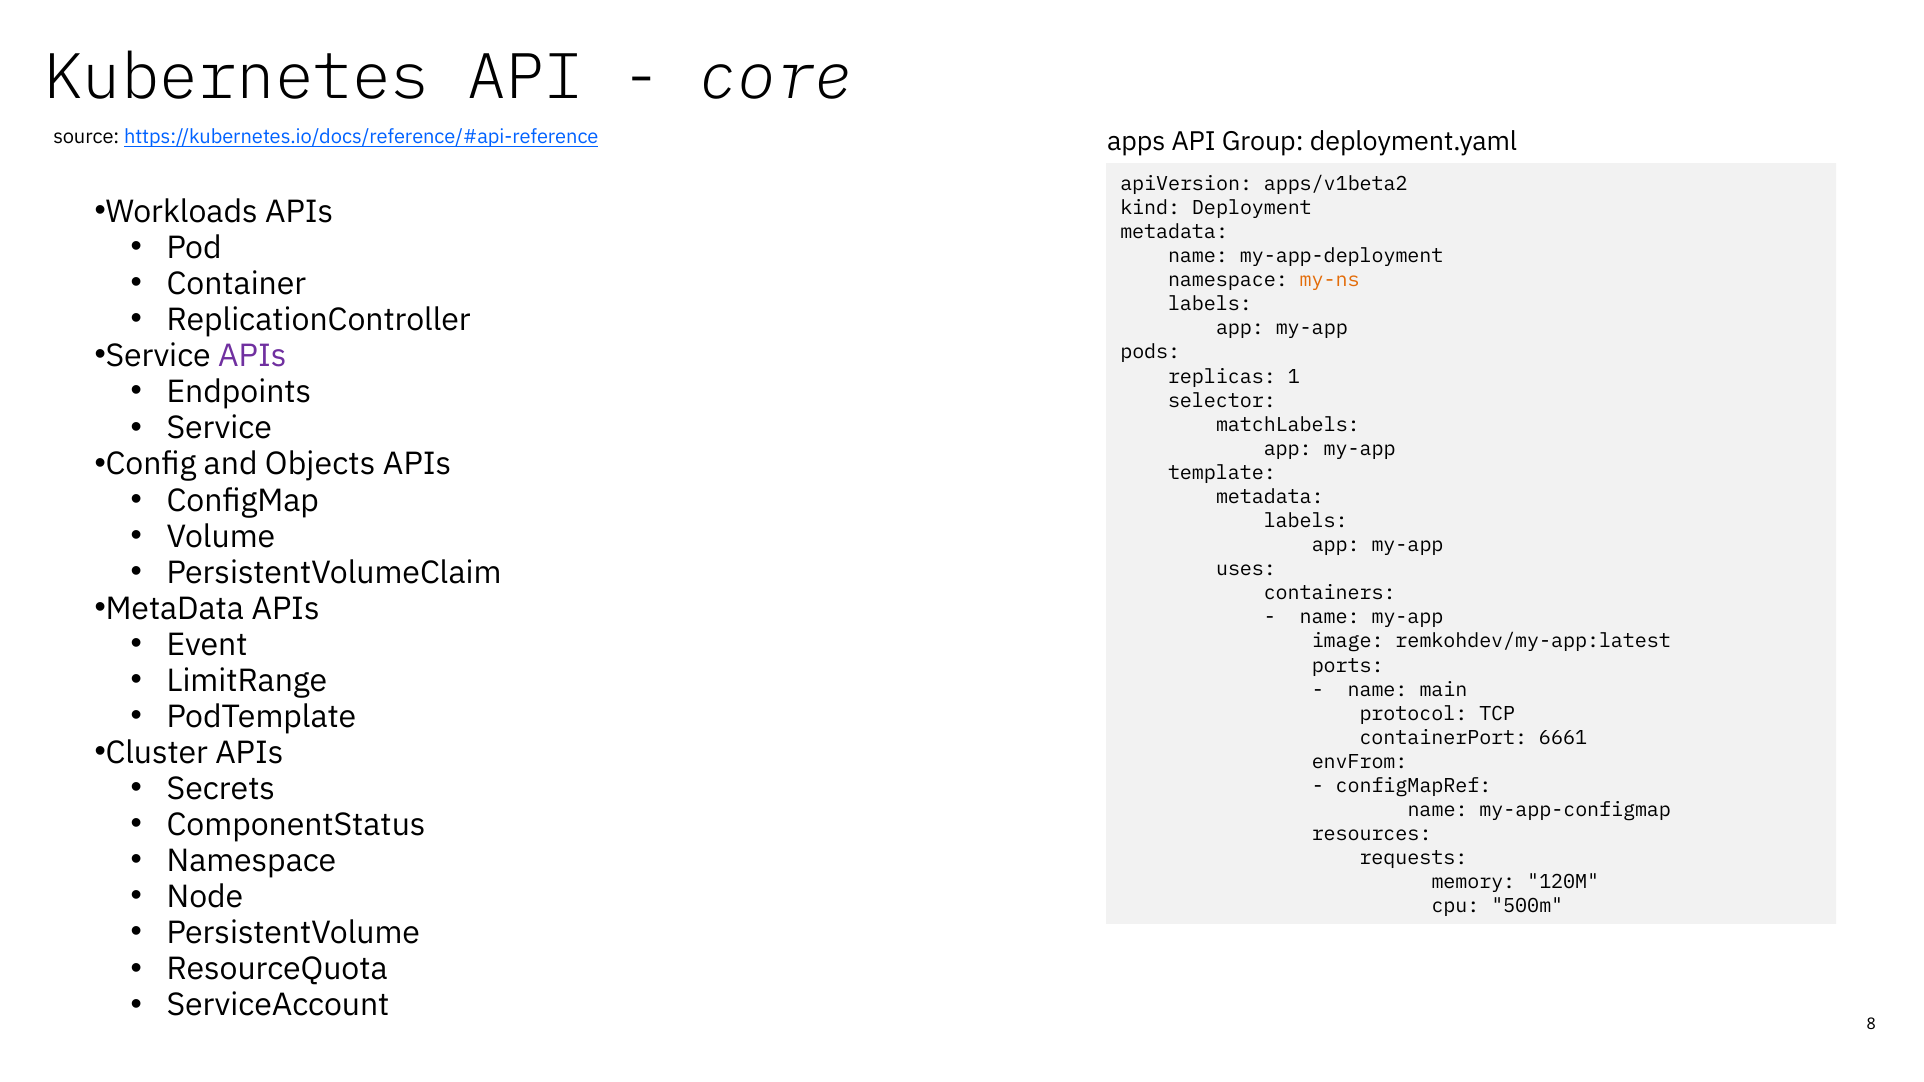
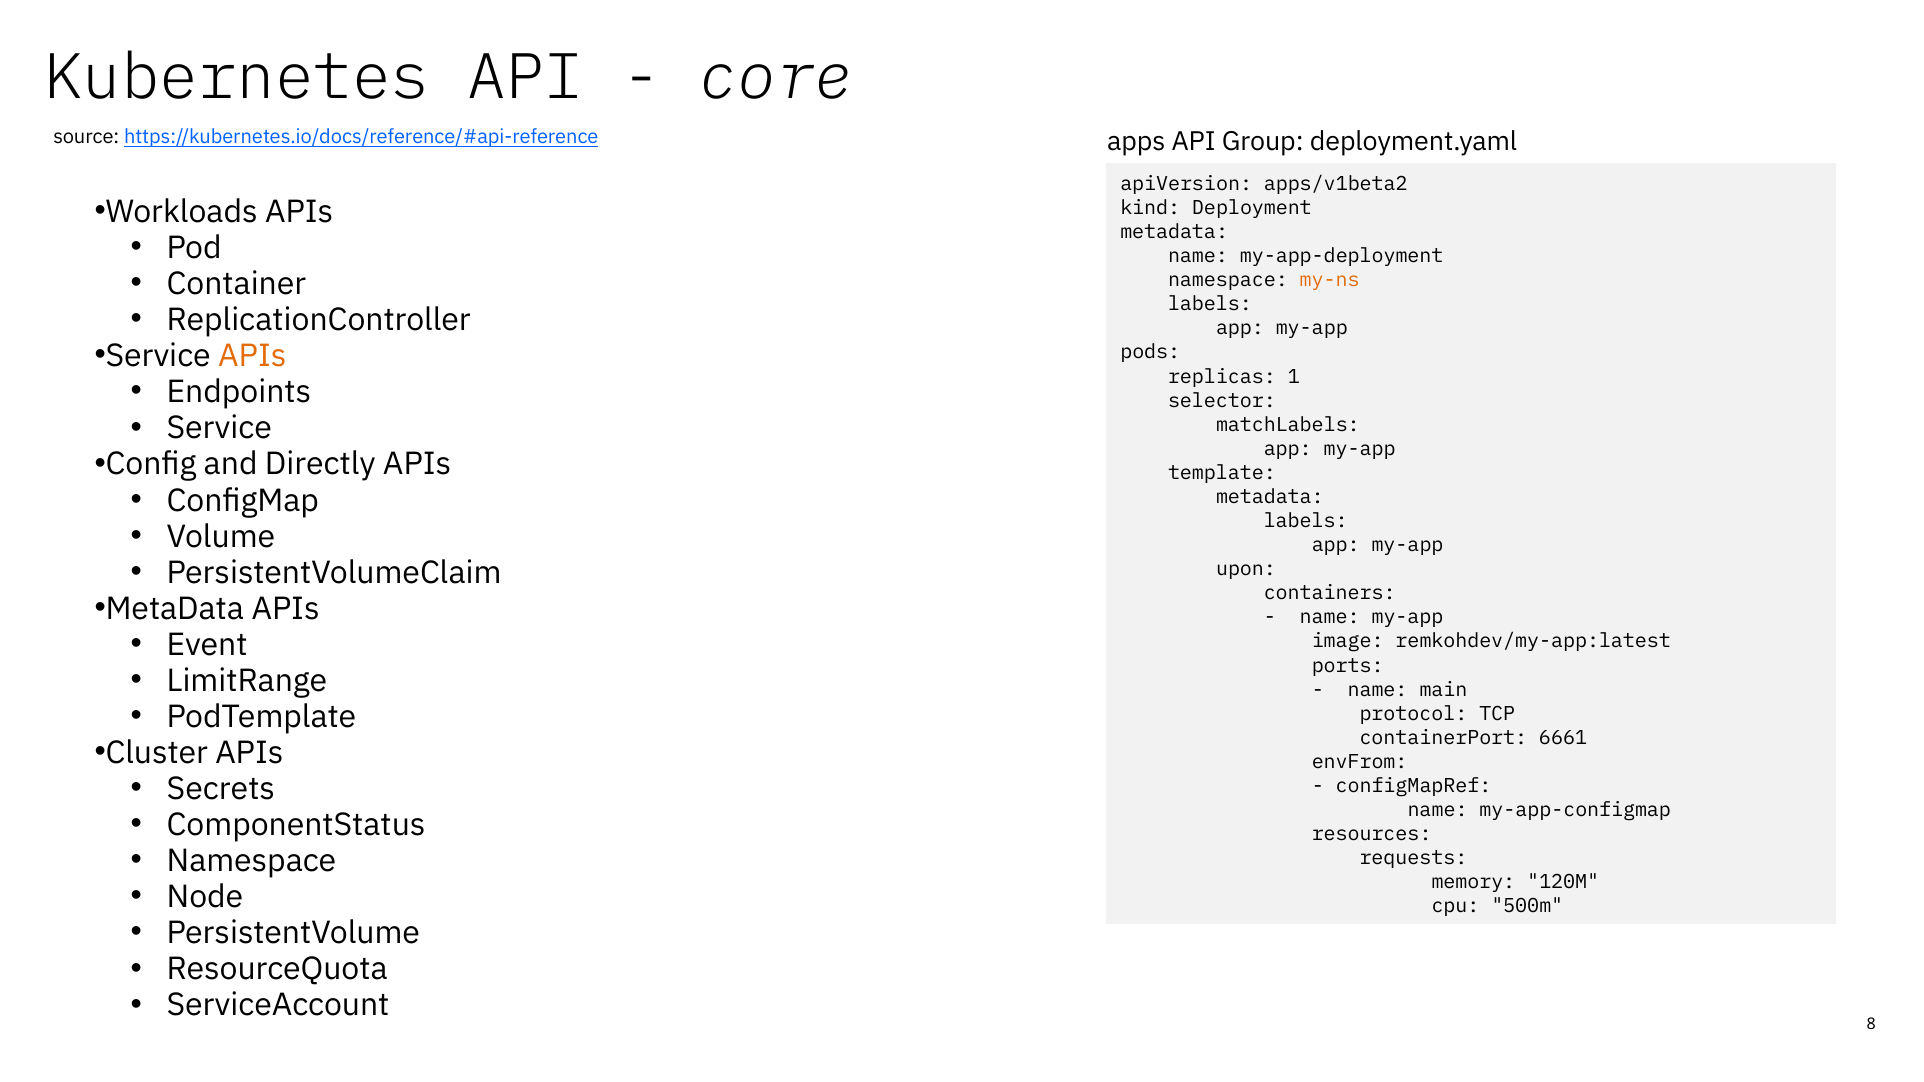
APIs colour: purple -> orange (252, 356)
Objects: Objects -> Directly (320, 464)
uses: uses -> upon (1246, 569)
